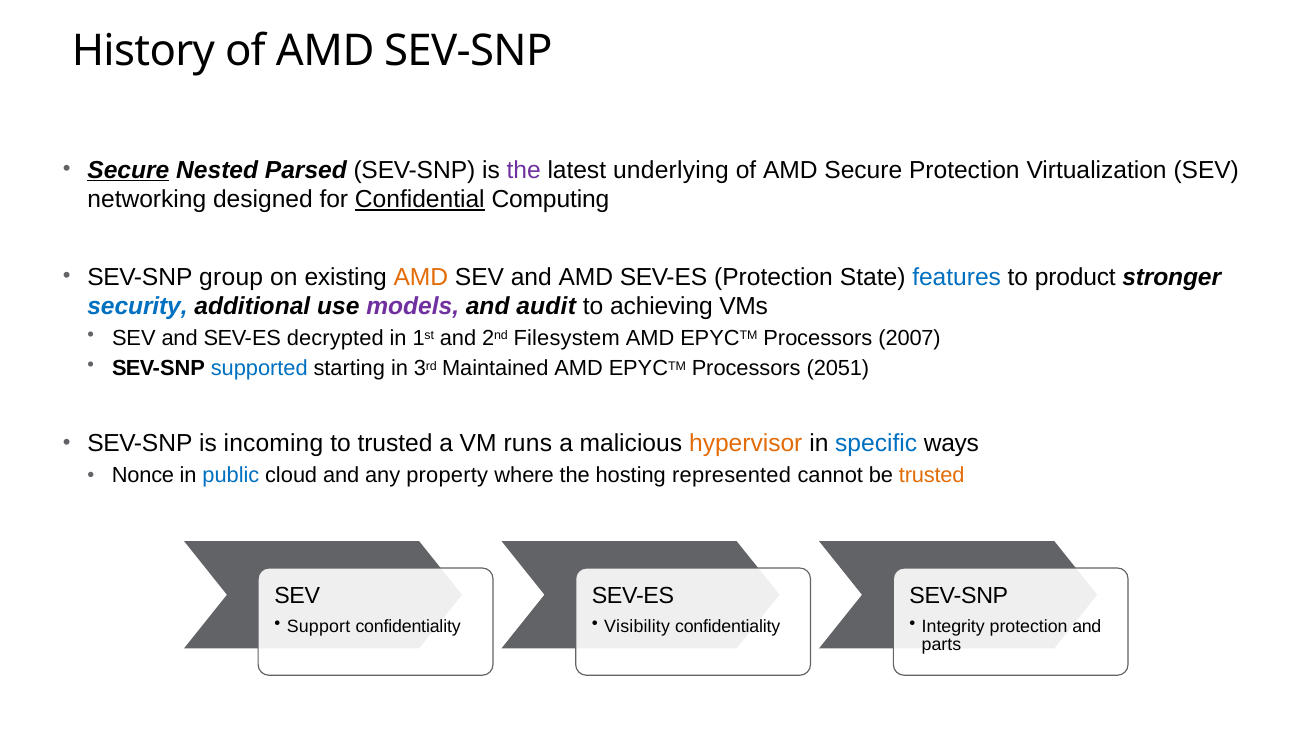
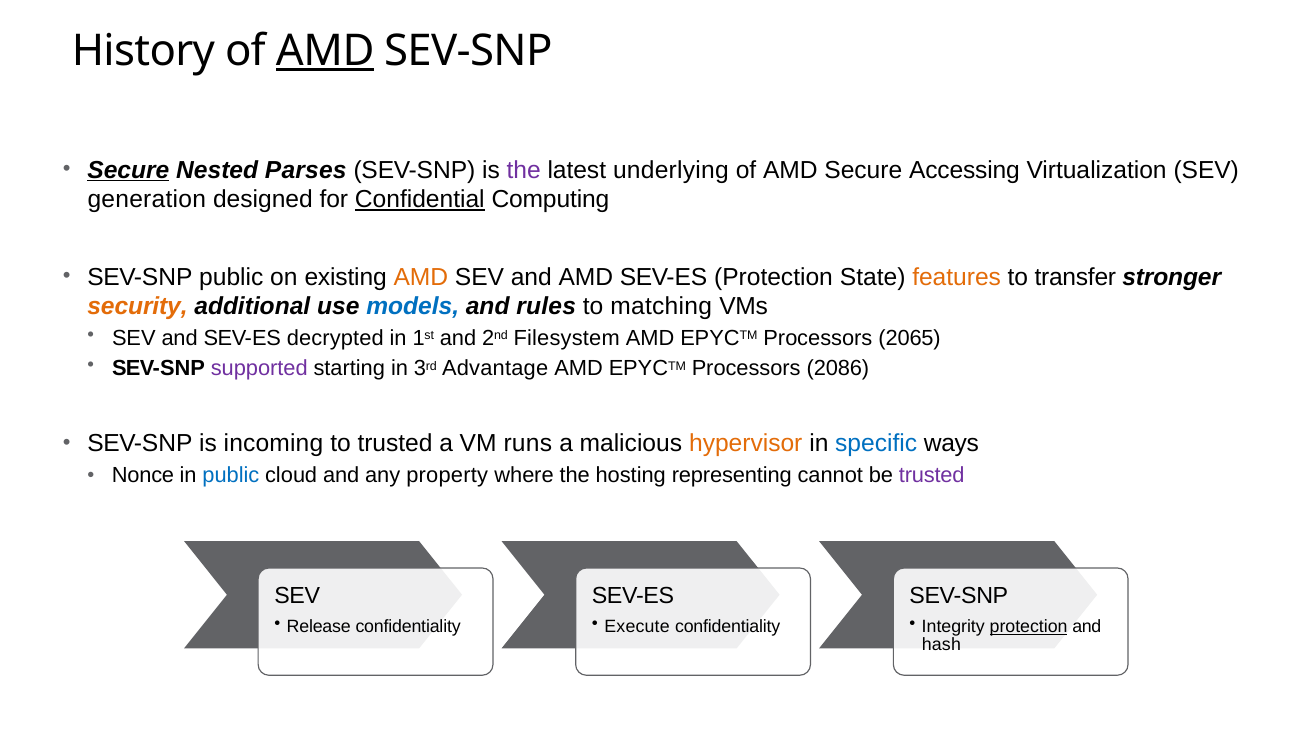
AMD underline: none -> present (325, 51)
Parsed: Parsed -> Parses (306, 170)
Secure Protection: Protection -> Accessing (964, 170)
networking: networking -> generation (147, 199)
SEV-SNP group: group -> public (231, 277)
features colour: blue -> orange (957, 277)
product: product -> transfer (1075, 277)
security colour: blue -> orange (138, 306)
models colour: purple -> blue (413, 306)
audit: audit -> rules (546, 306)
achieving: achieving -> matching (661, 306)
2007: 2007 -> 2065 (910, 338)
supported colour: blue -> purple (259, 369)
Maintained: Maintained -> Advantage (495, 369)
2051: 2051 -> 2086 (838, 369)
represented: represented -> representing (732, 476)
trusted colour: orange -> purple (932, 476)
Support: Support -> Release (319, 626)
Visibility: Visibility -> Execute (637, 626)
protection underline: none -> present (1029, 626)
parts: parts -> hash (941, 645)
